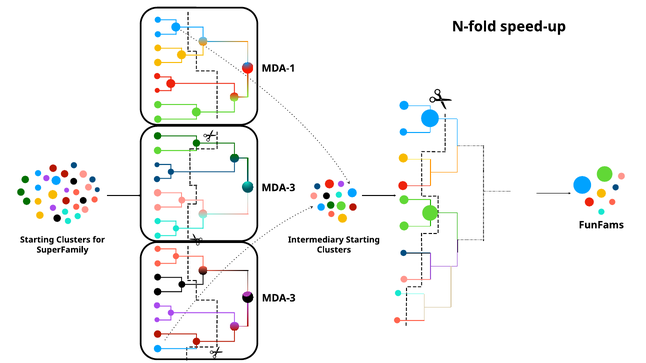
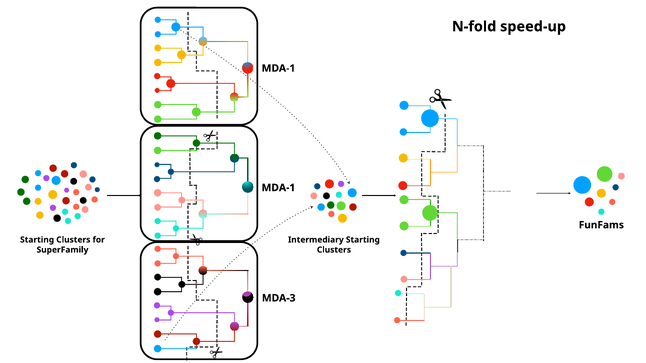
MDA-3: MDA-3 -> MDA-1 (278, 188)
